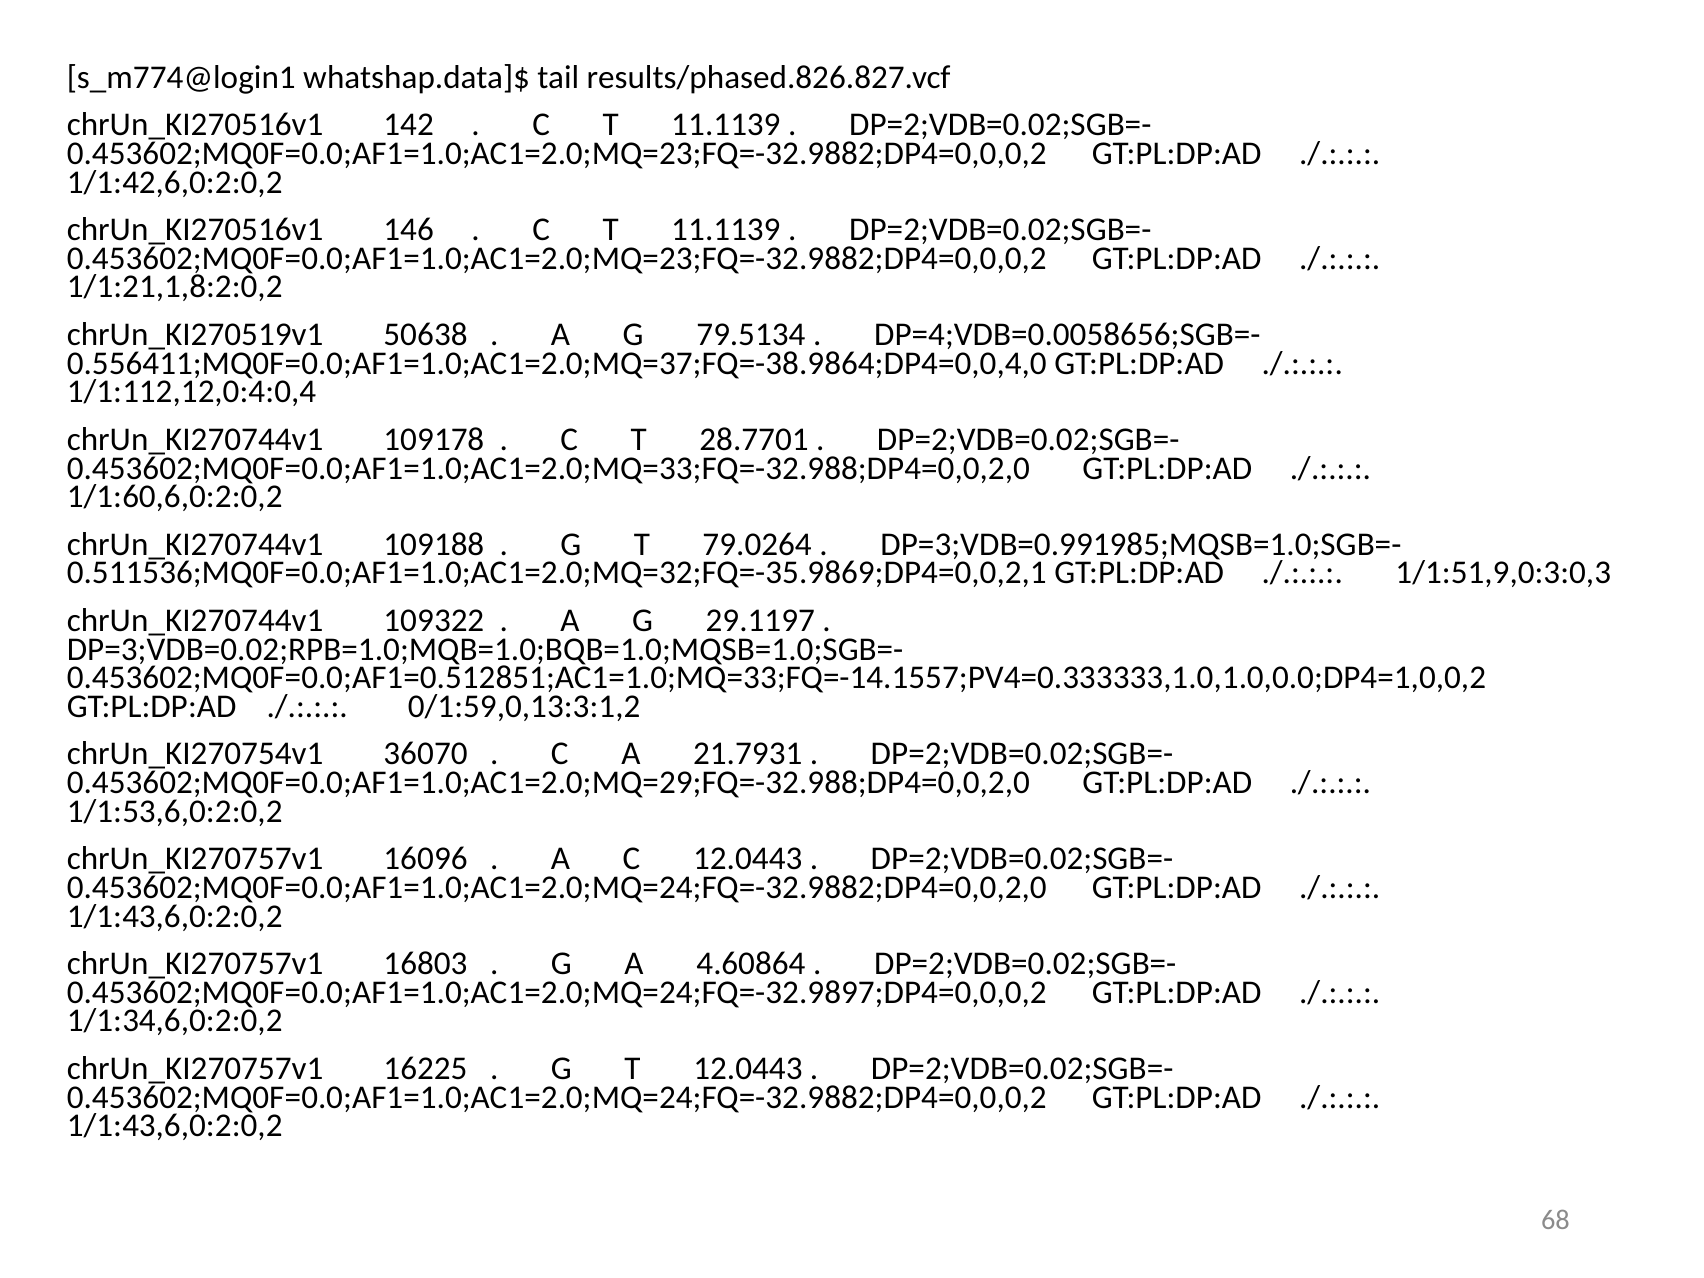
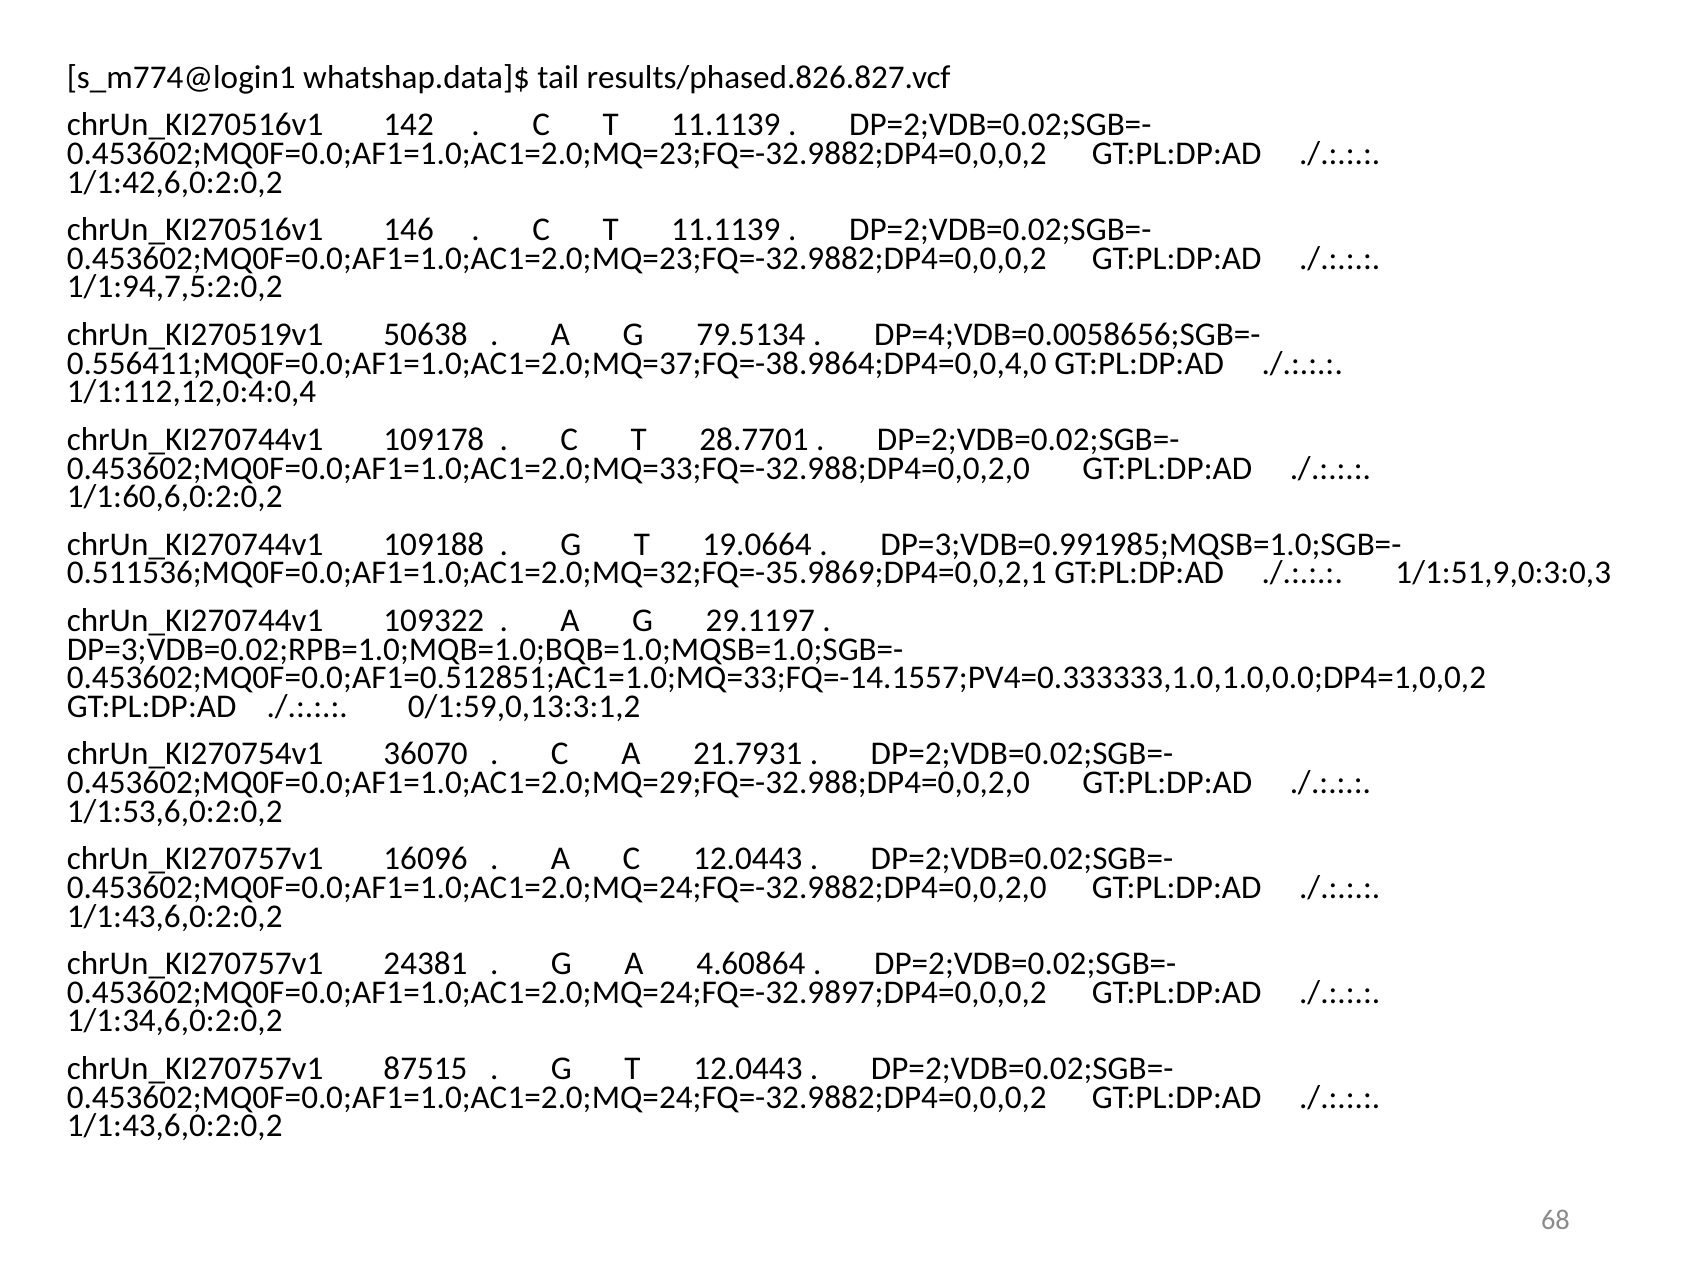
1/1:21,1,8:2:0,2: 1/1:21,1,8:2:0,2 -> 1/1:94,7,5:2:0,2 (175, 287)
79.0264: 79.0264 -> 19.0664 (757, 544)
16803: 16803 -> 24381 (425, 964)
16225: 16225 -> 87515 (425, 1069)
